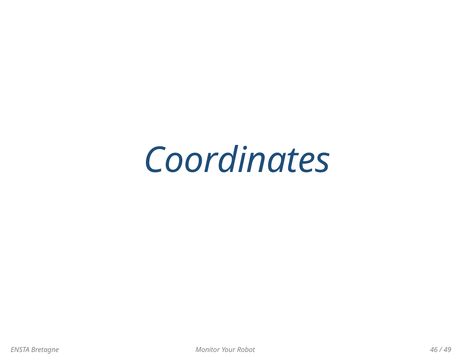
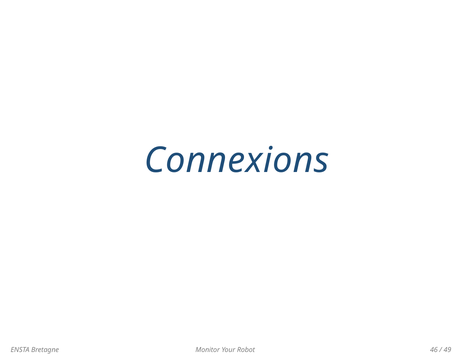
Coordinates: Coordinates -> Connexions (237, 160)
